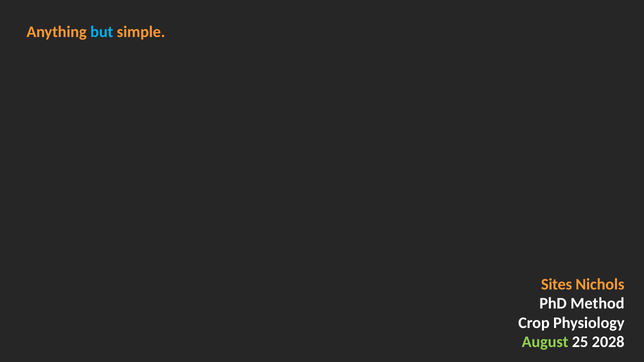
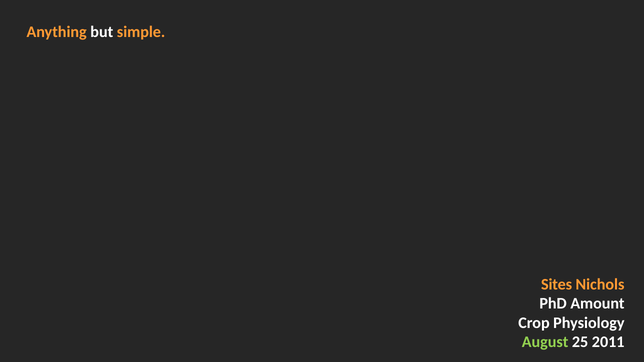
but colour: light blue -> white (102, 32)
Method: Method -> Amount (597, 304)
2028: 2028 -> 2011 (608, 342)
